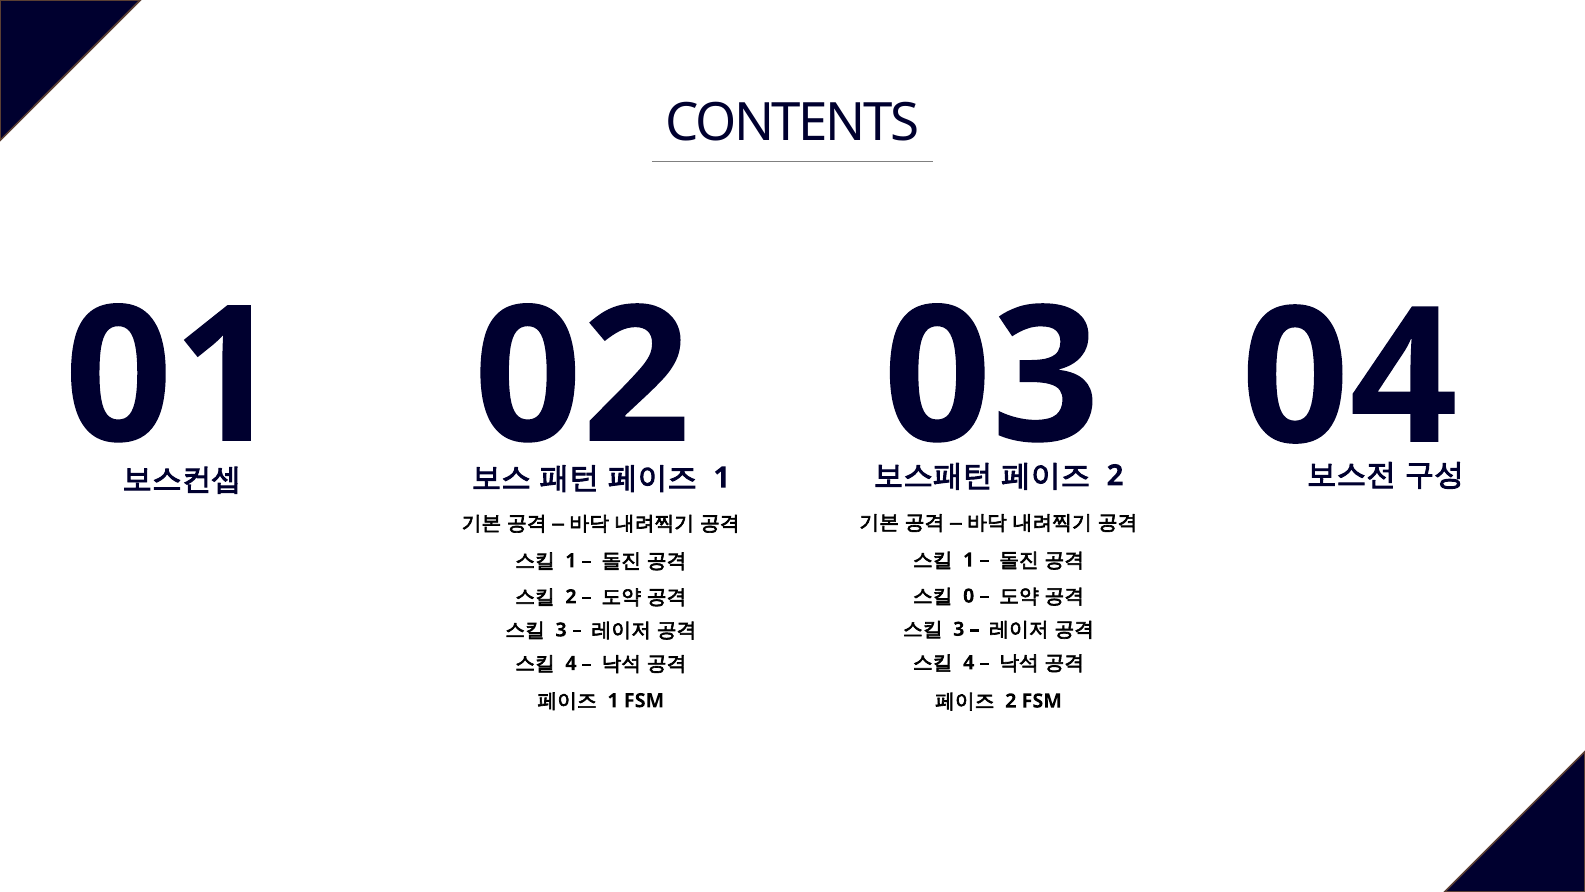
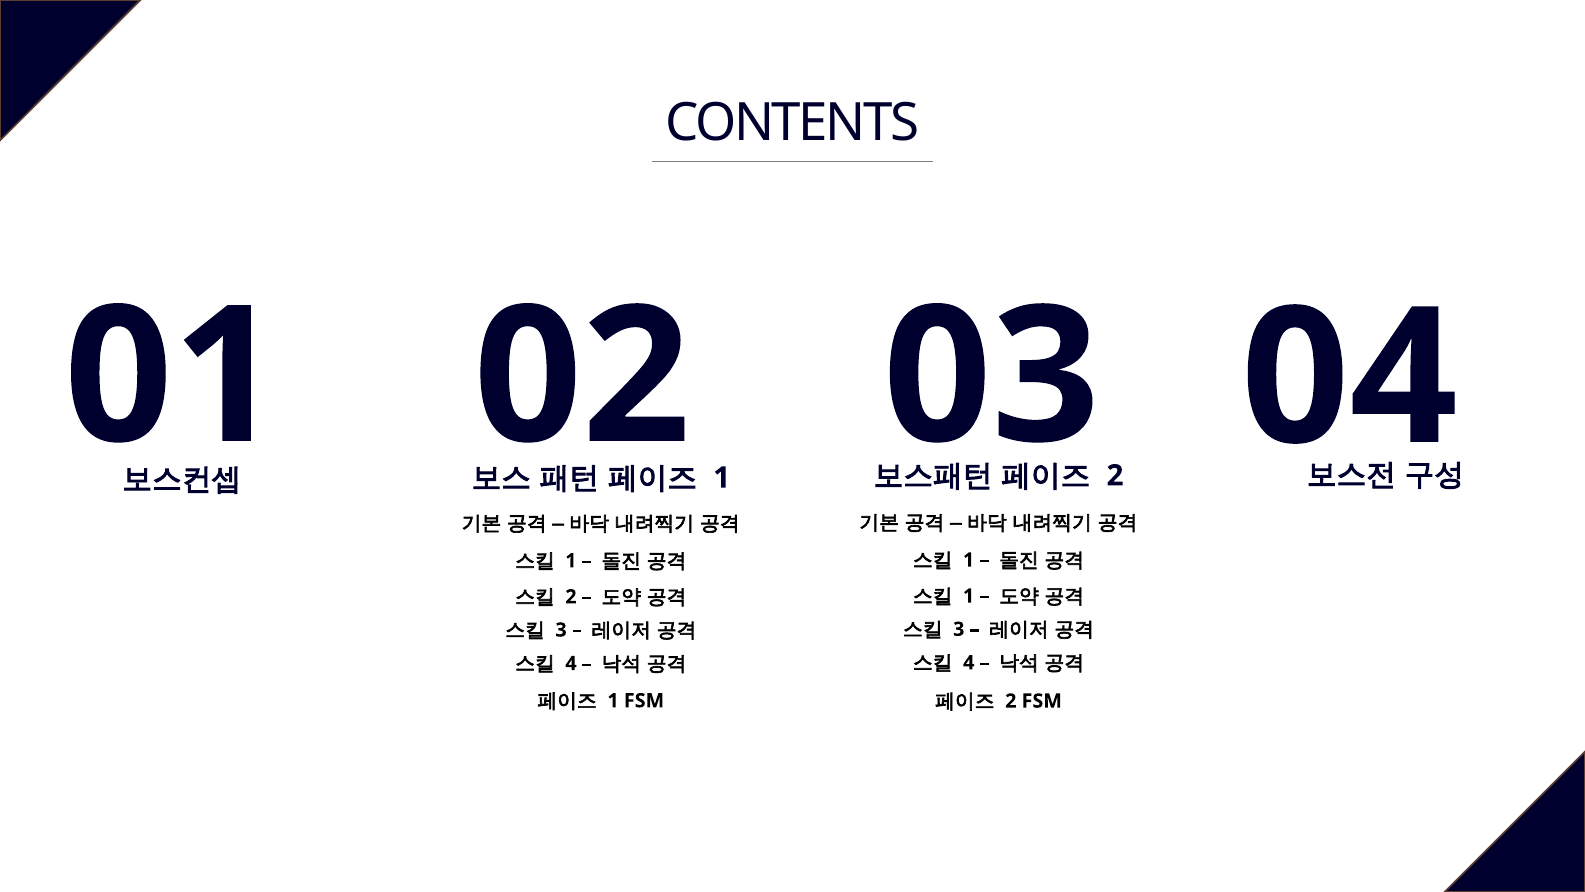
0: 0 -> 1 (969, 596)
